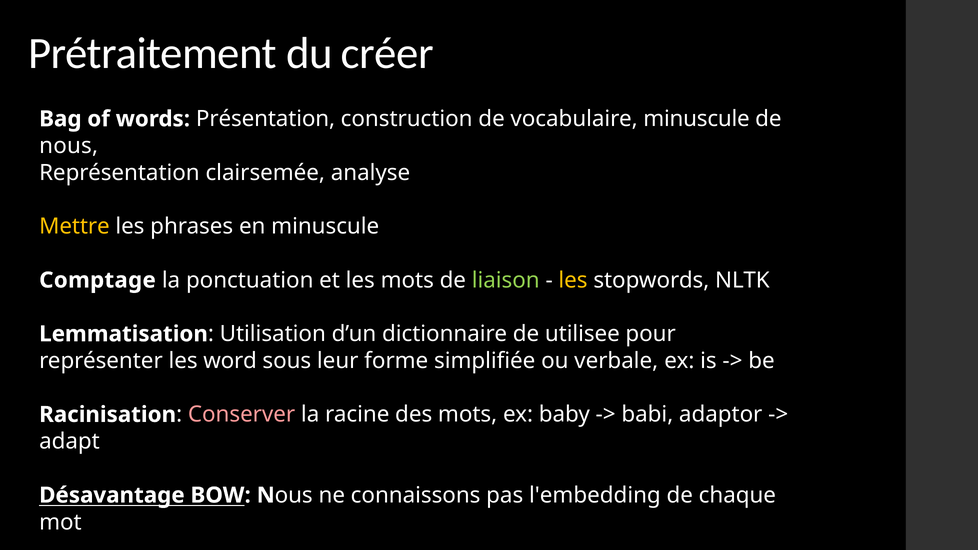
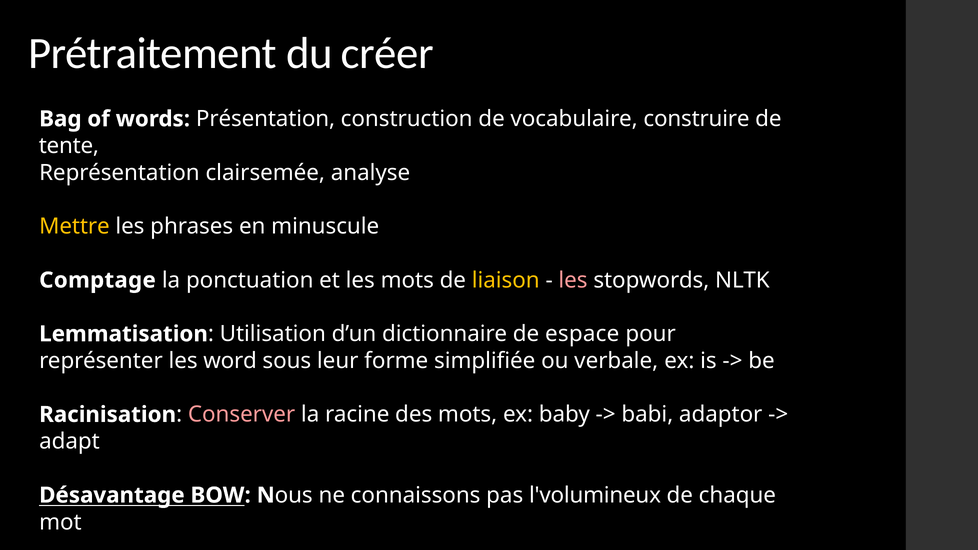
vocabulaire minuscule: minuscule -> construire (697, 119)
nous: nous -> tente (69, 146)
liaison colour: light green -> yellow (506, 280)
les colour: yellow -> pink (573, 280)
utilisee: utilisee -> espace (582, 334)
l'embedding: l'embedding -> l'volumineux (595, 495)
